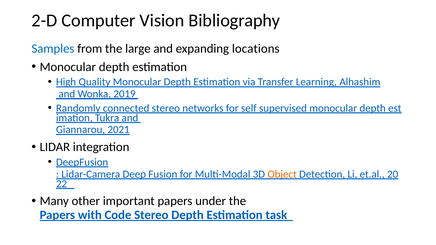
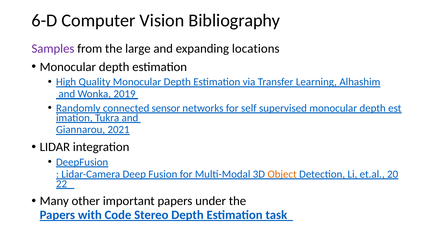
2-D: 2-D -> 6-D (44, 20)
Samples colour: blue -> purple (53, 49)
connected stereo: stereo -> sensor (166, 108)
